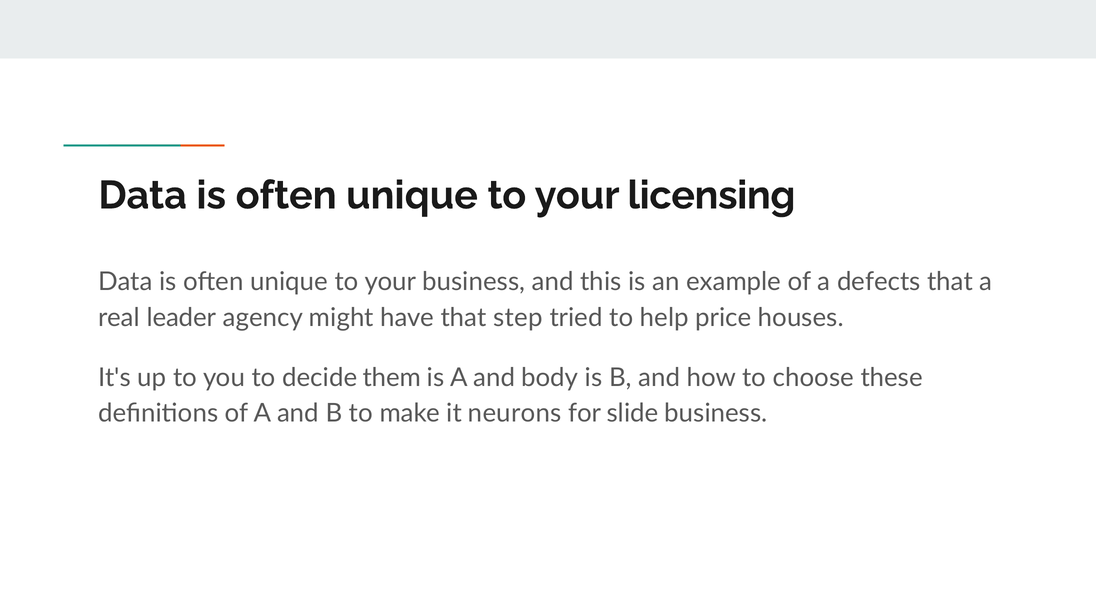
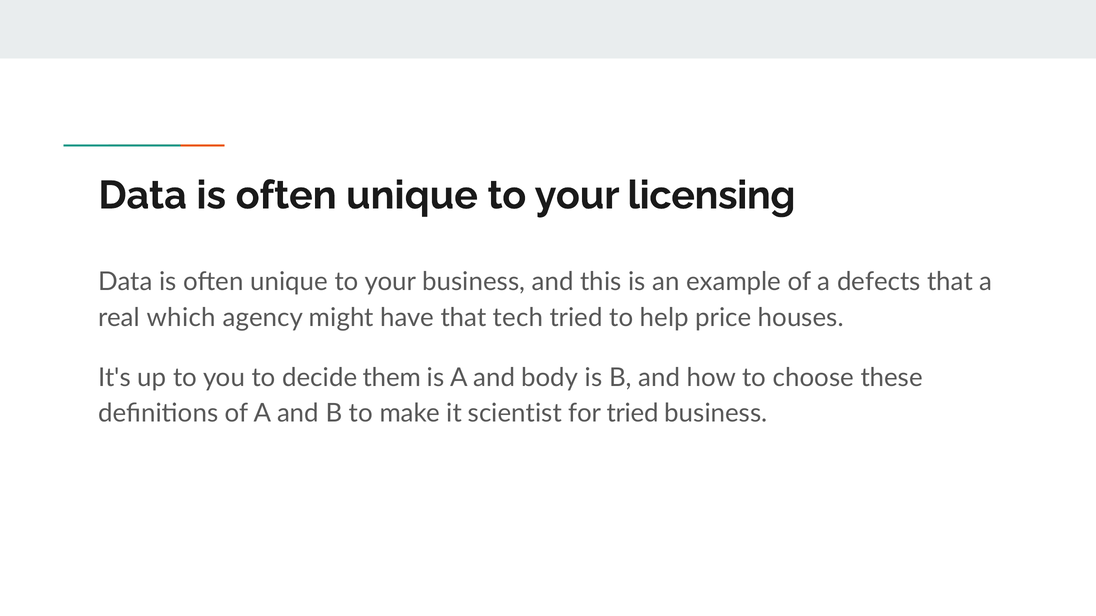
leader: leader -> which (181, 318)
step: step -> tech (518, 318)
neurons: neurons -> scientist (515, 414)
for slide: slide -> tried (633, 414)
